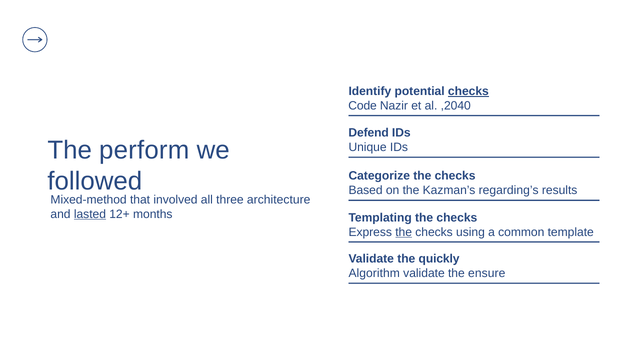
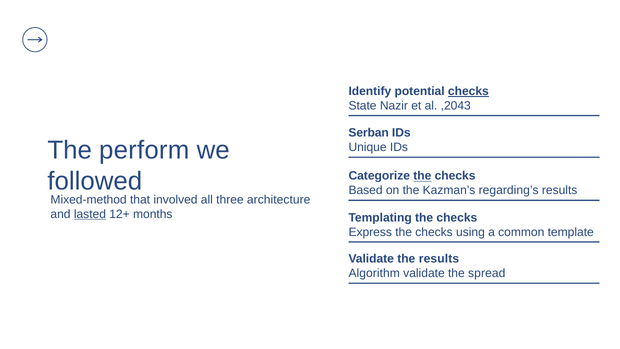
Code: Code -> State (363, 106)
,2040: ,2040 -> ,2043 (456, 106)
Defend: Defend -> Serban (369, 133)
the underline: none -> present (422, 176)
the underline: present -> none (404, 232)
the quickly: quickly -> results (439, 259)
ensure: ensure -> spread (487, 273)
